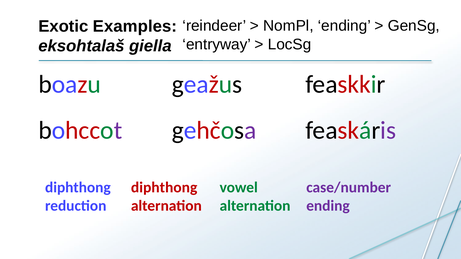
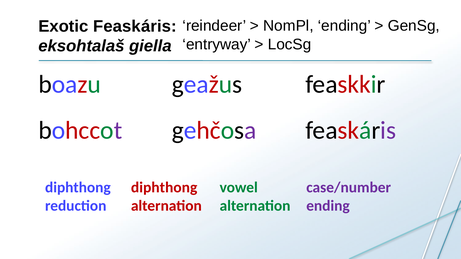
Exotic Examples: Examples -> Feaskáris (135, 26)
